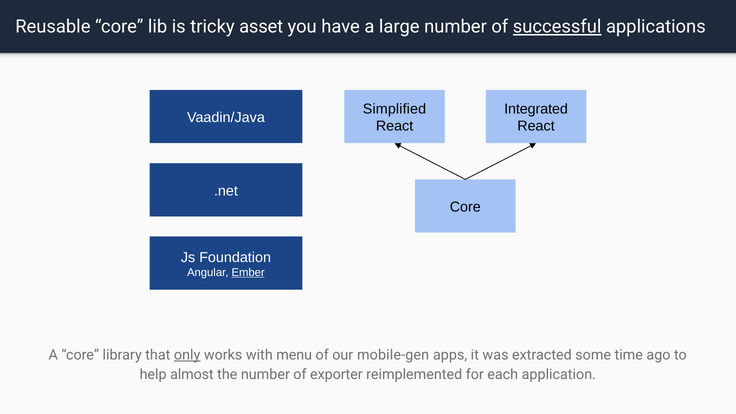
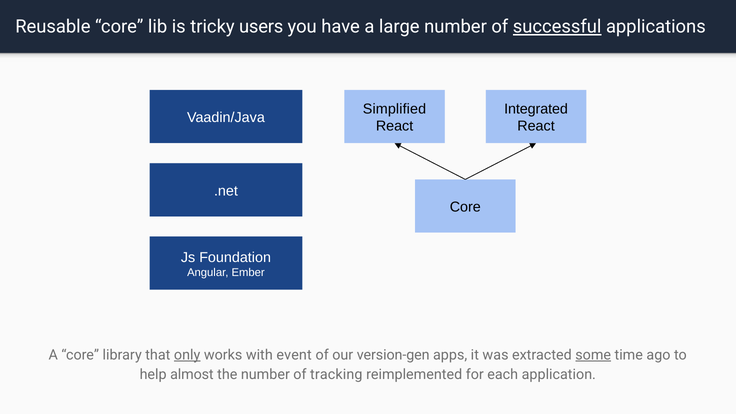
asset: asset -> users (261, 27)
Ember underline: present -> none (248, 272)
menu: menu -> event (294, 355)
mobile-gen: mobile-gen -> version-gen (393, 355)
some underline: none -> present (593, 355)
exporter: exporter -> tracking (336, 375)
